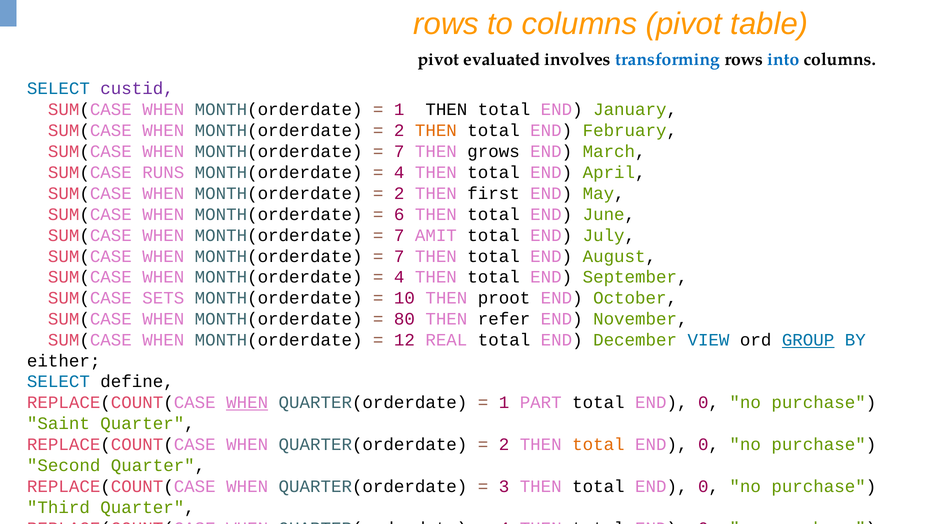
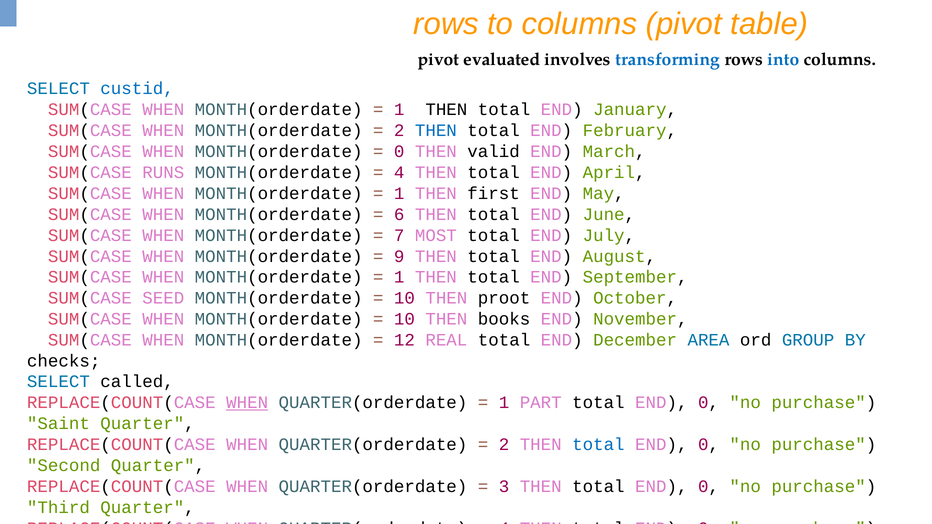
custid colour: purple -> blue (137, 89)
THEN colour: orange -> blue (436, 131)
7: 7 -> 0 (399, 152)
grows: grows -> valid (494, 152)
2: 2 -> 1 (399, 193)
AMIT: AMIT -> MOST (436, 235)
7: 7 -> 9 (399, 256)
4: 4 -> 1 (399, 277)
SETS: SETS -> SEED (163, 298)
80: 80 -> 10 (404, 319)
refer: refer -> books (504, 319)
VIEW: VIEW -> AREA (708, 340)
GROUP underline: present -> none (808, 340)
either: either -> checks (64, 361)
define: define -> called (137, 382)
total colour: orange -> blue (598, 445)
